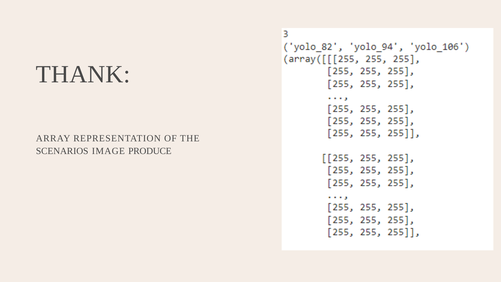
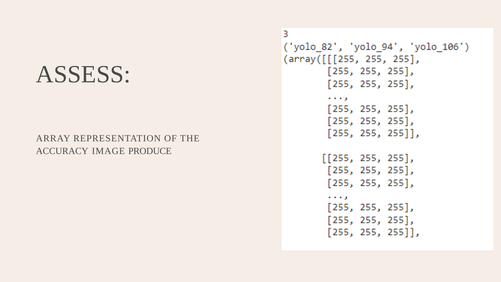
THANK: THANK -> ASSESS (83, 74)
SCENARIOS: SCENARIOS -> ACCURACY (62, 151)
